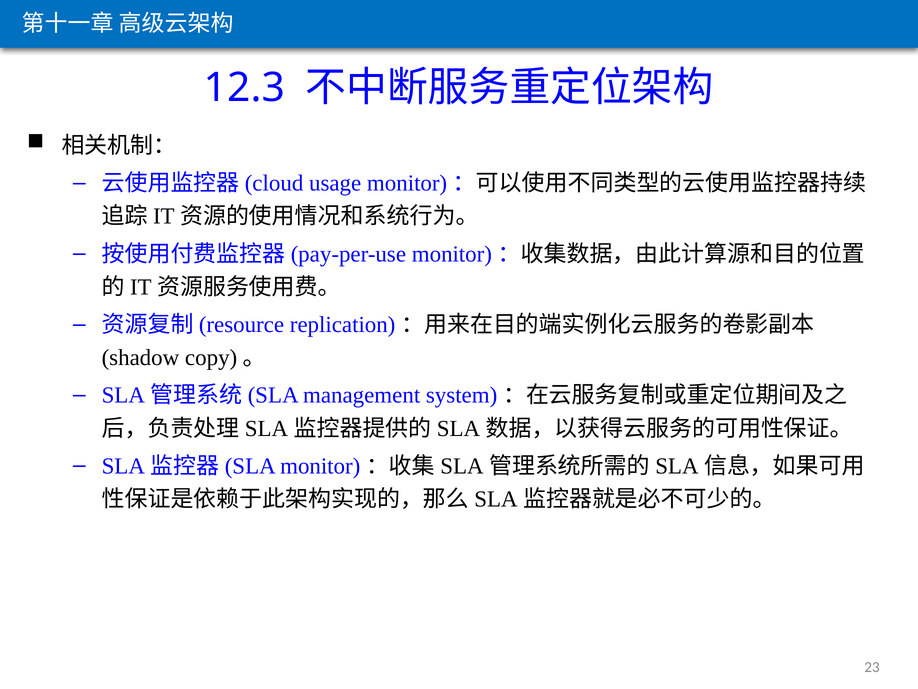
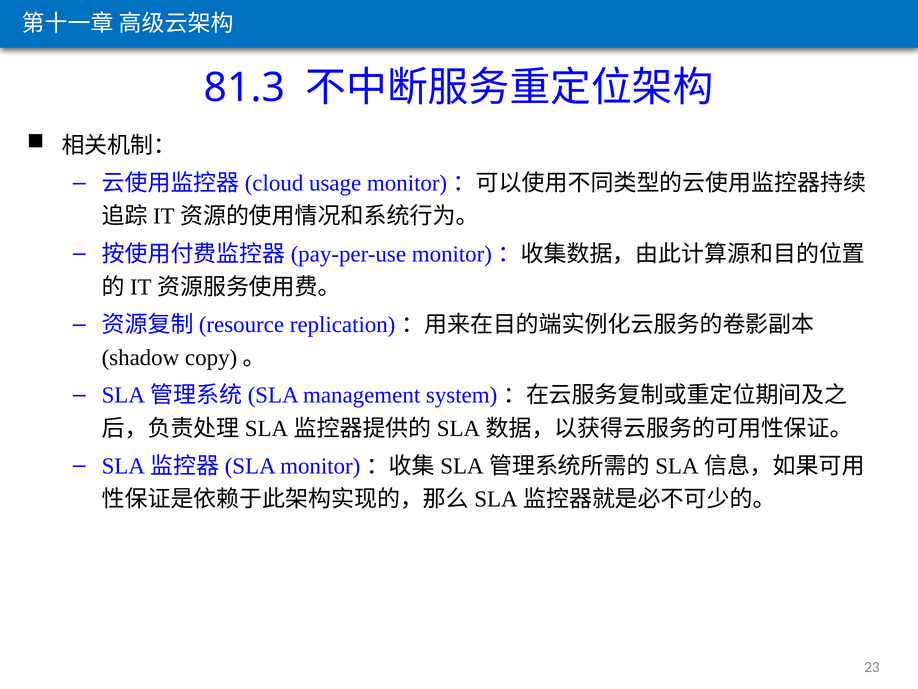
12.3: 12.3 -> 81.3 (244, 88)
